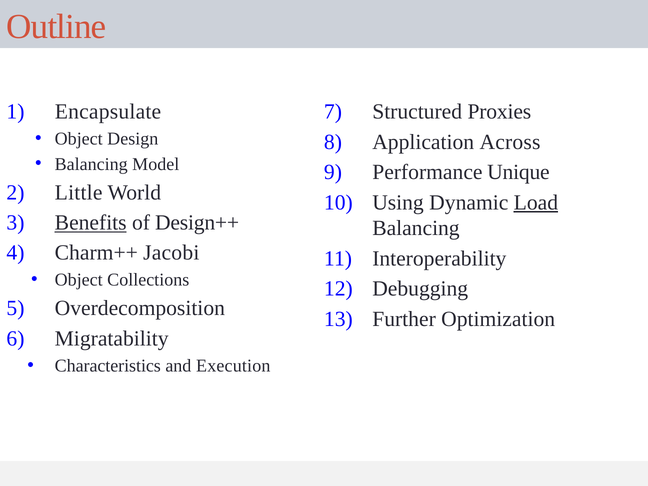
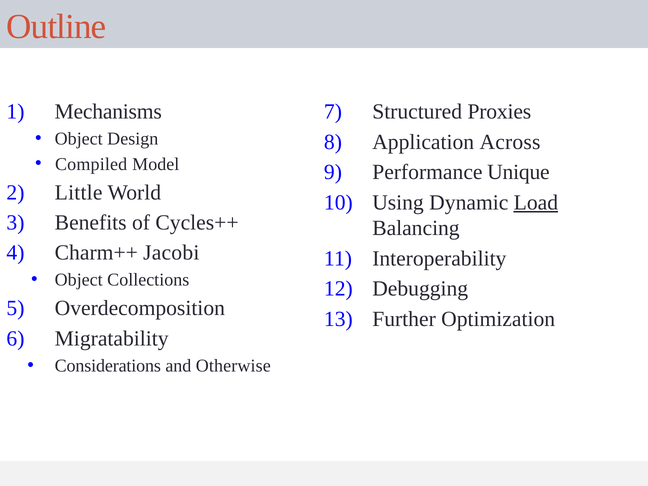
Encapsulate: Encapsulate -> Mechanisms (108, 112)
Balancing: Balancing -> Compiled (91, 164)
Benefits underline: present -> none (91, 223)
Design++: Design++ -> Cycles++ (197, 223)
Characteristics: Characteristics -> Considerations (108, 366)
Execution: Execution -> Otherwise (233, 366)
